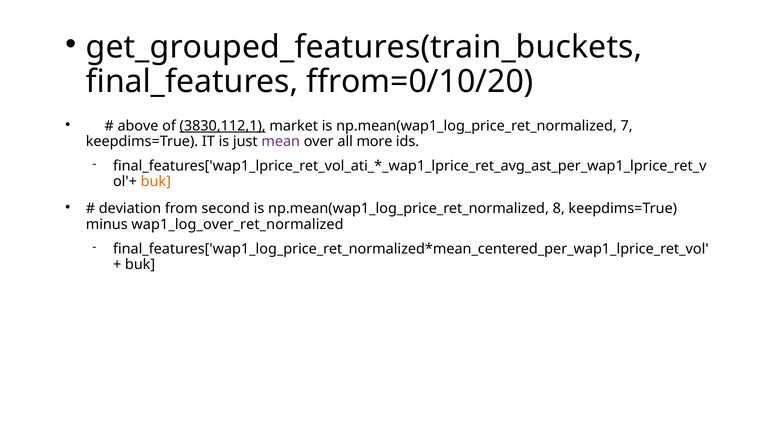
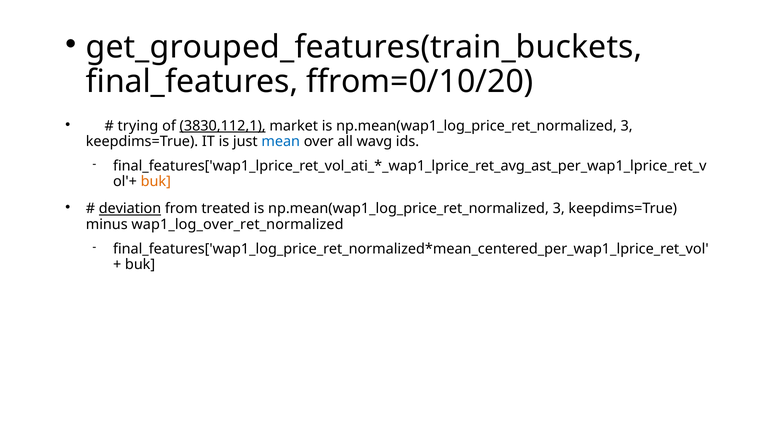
above: above -> trying (138, 126)
market is np.mean(wap1_log_price_ret_normalized 7: 7 -> 3 (627, 126)
mean colour: purple -> blue (281, 141)
more: more -> wavg (374, 141)
deviation underline: none -> present (130, 208)
second: second -> treated (226, 208)
8: 8 -> 3 (559, 208)
